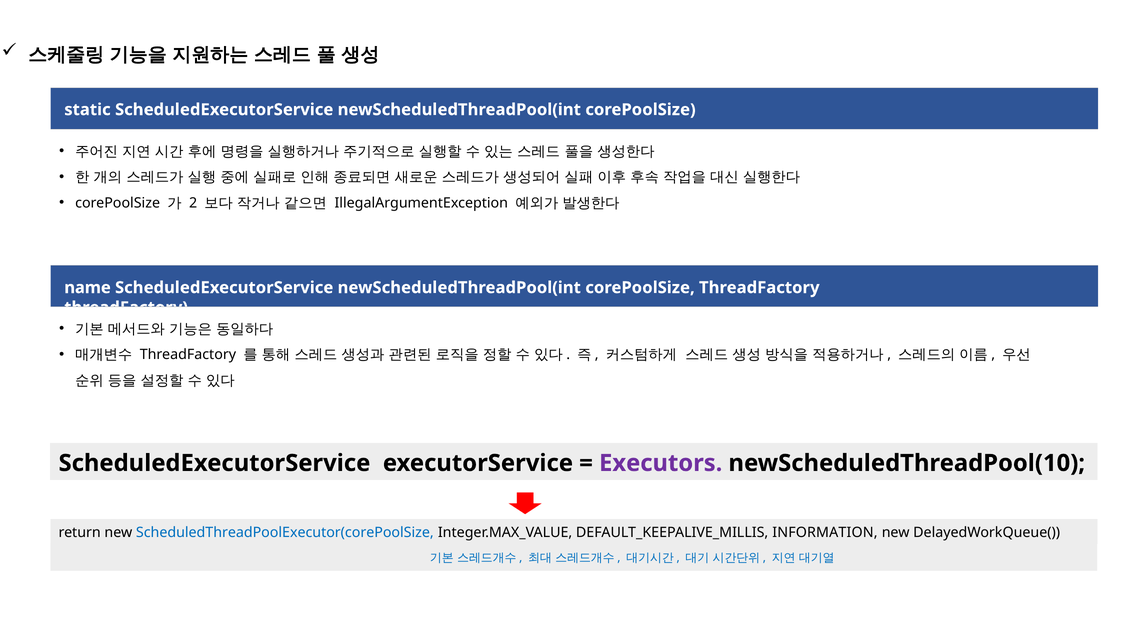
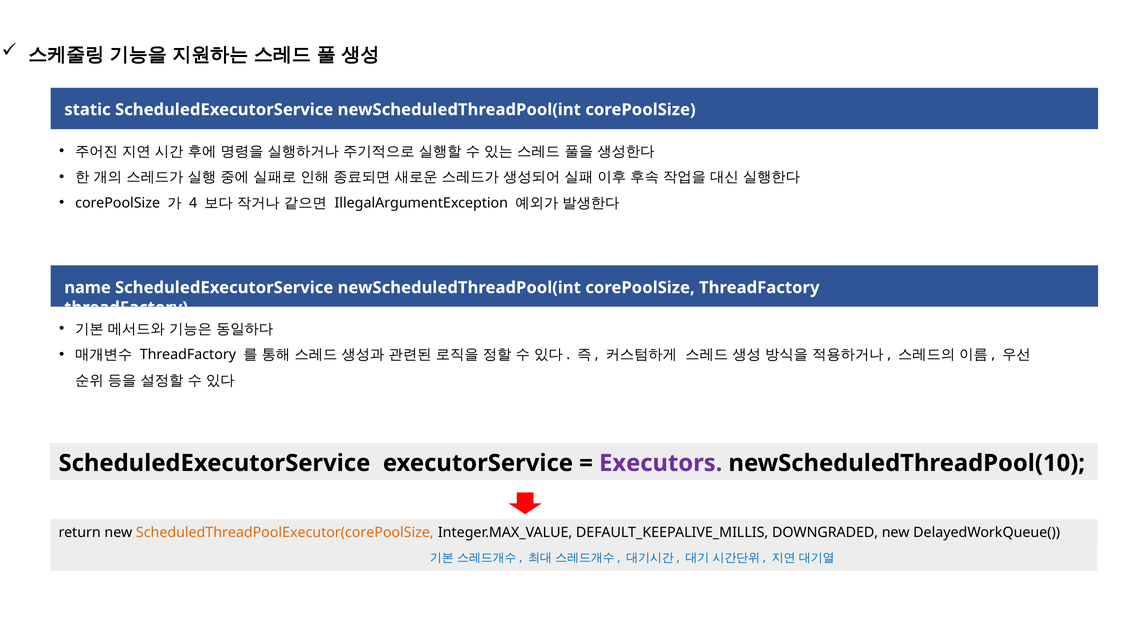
2: 2 -> 4 (193, 203)
ScheduledThreadPoolExecutor(corePoolSize colour: blue -> orange (285, 532)
INFORMATION: INFORMATION -> DOWNGRADED (825, 532)
